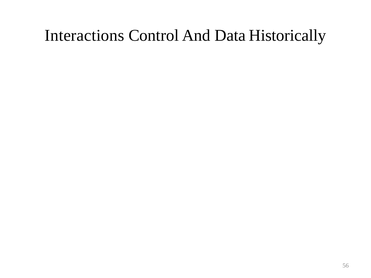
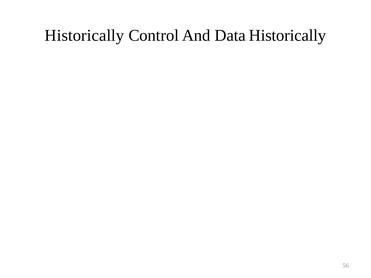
Interactions: Interactions -> Historically (84, 35)
